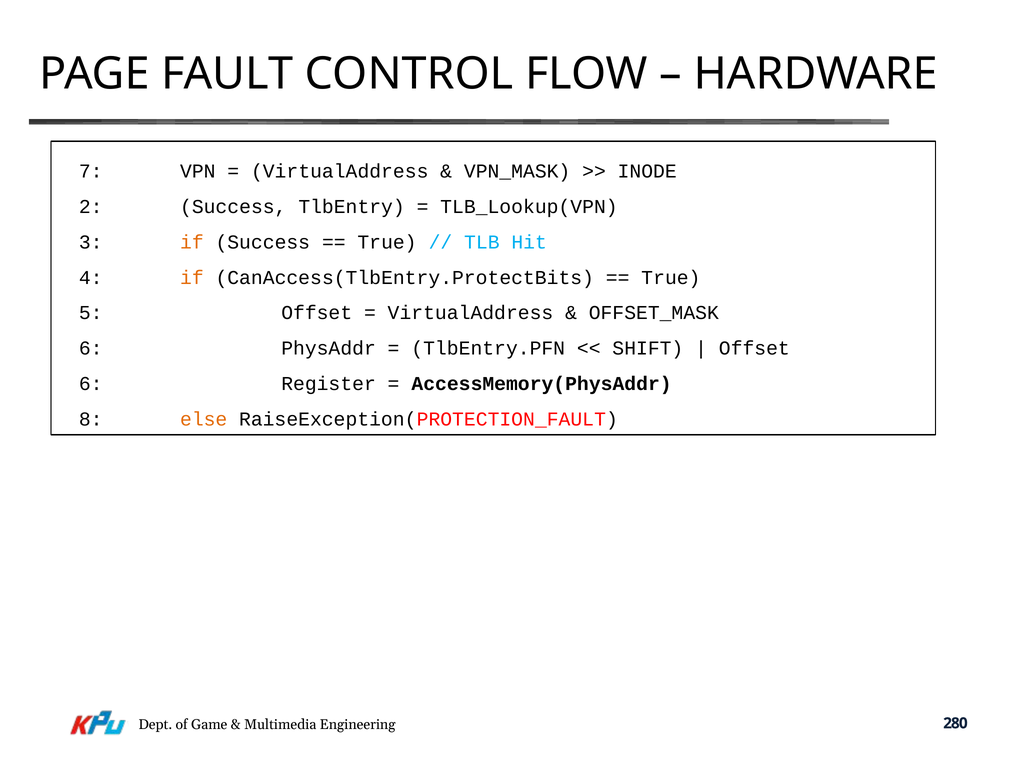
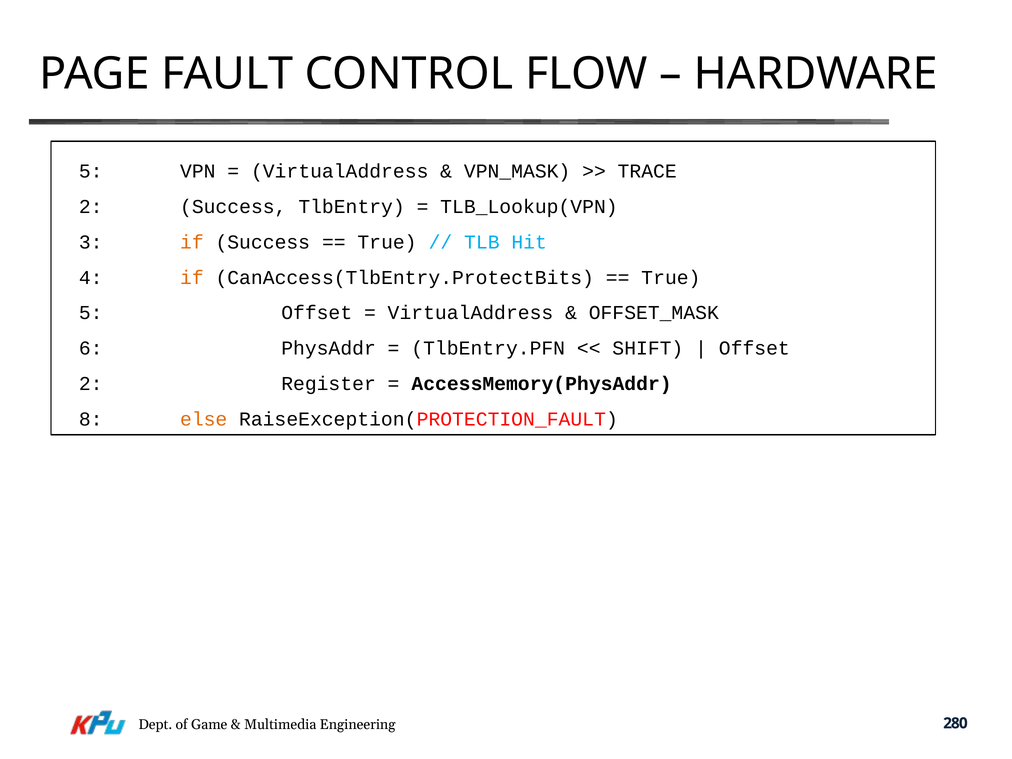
7: 7 -> 5 (91, 171)
INODE: INODE -> TRACE (647, 171)
6: 6 -> 2 (91, 384)
